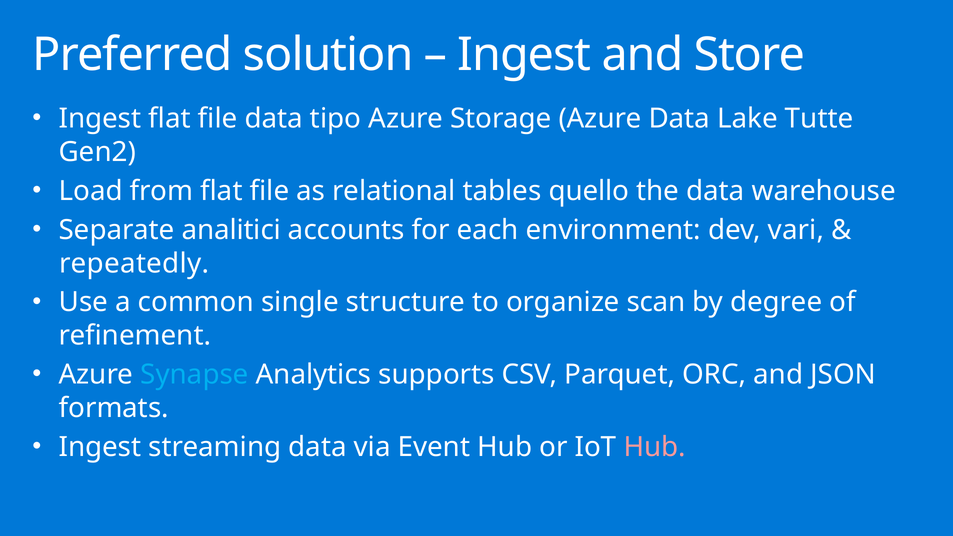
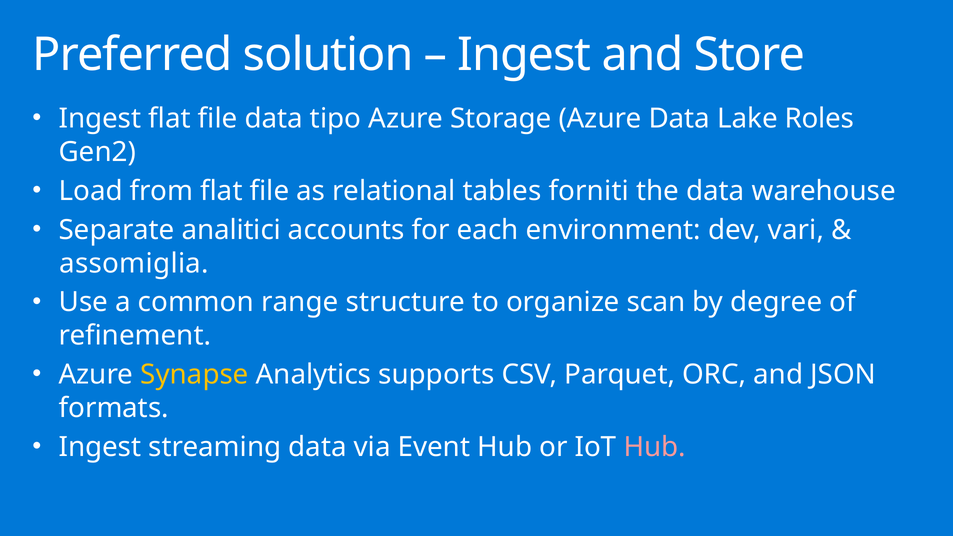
Tutte: Tutte -> Roles (819, 119)
quello: quello -> forniti (589, 191)
repeatedly: repeatedly -> assomiglia (134, 263)
single: single -> range (300, 302)
Synapse colour: light blue -> yellow (194, 375)
